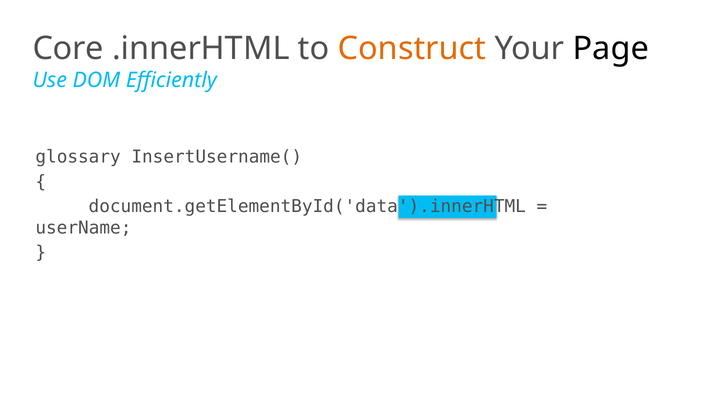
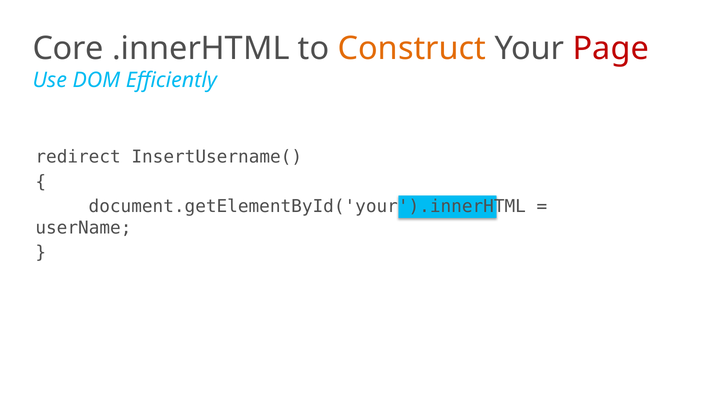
Page colour: black -> red (611, 49)
glossary: glossary -> redirect (78, 157)
document.getElementById('data').innerHTML: document.getElementById('data').innerHTML -> document.getElementById('your').innerHTML (307, 207)
